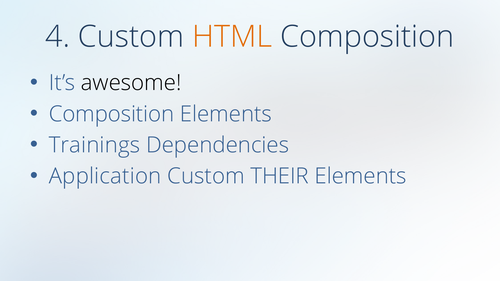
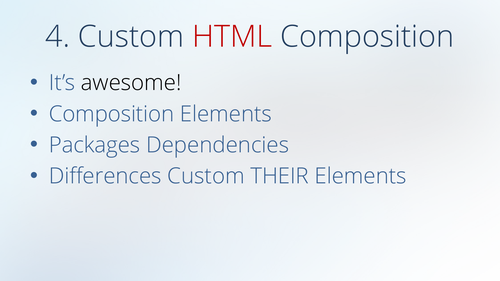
HTML colour: orange -> red (232, 37)
Trainings: Trainings -> Packages (95, 145)
Application: Application -> Differences (105, 176)
